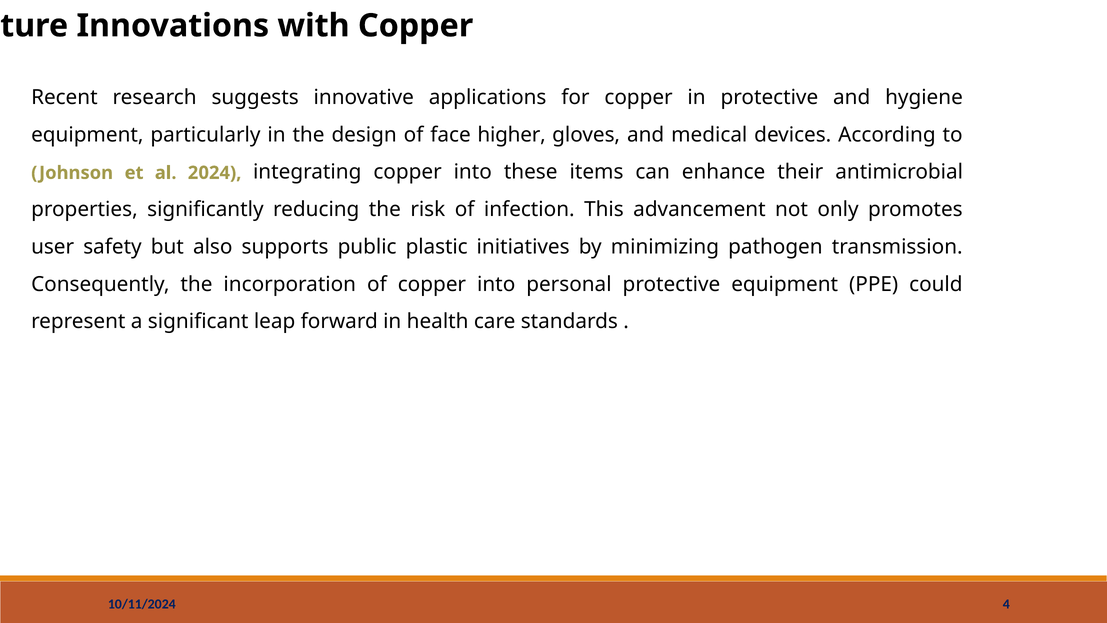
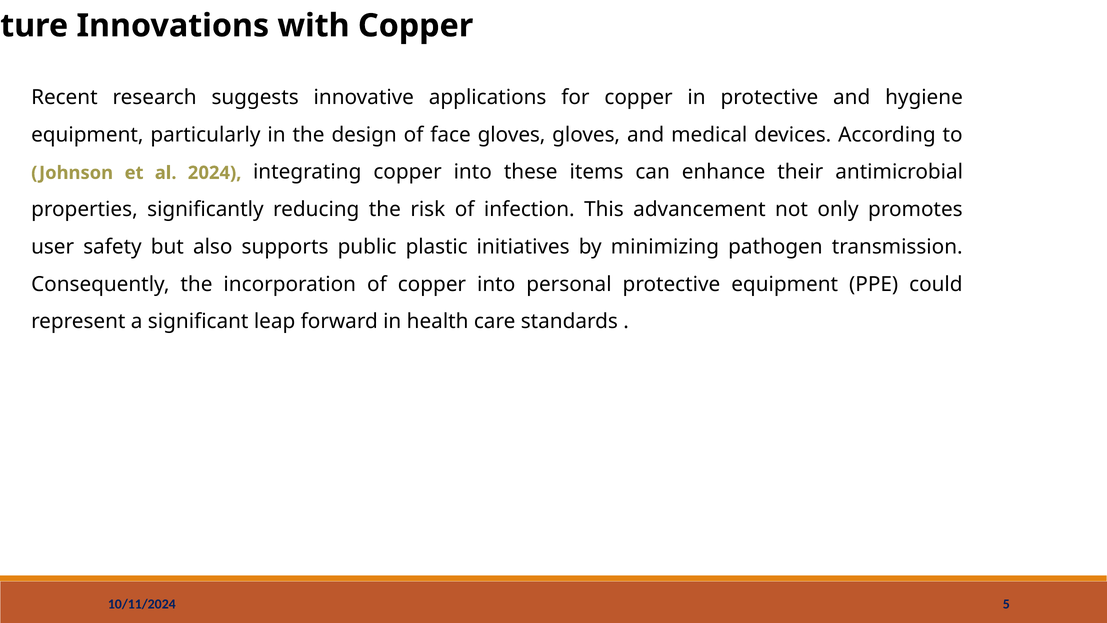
face higher: higher -> gloves (512, 135)
4: 4 -> 5 (1006, 604)
